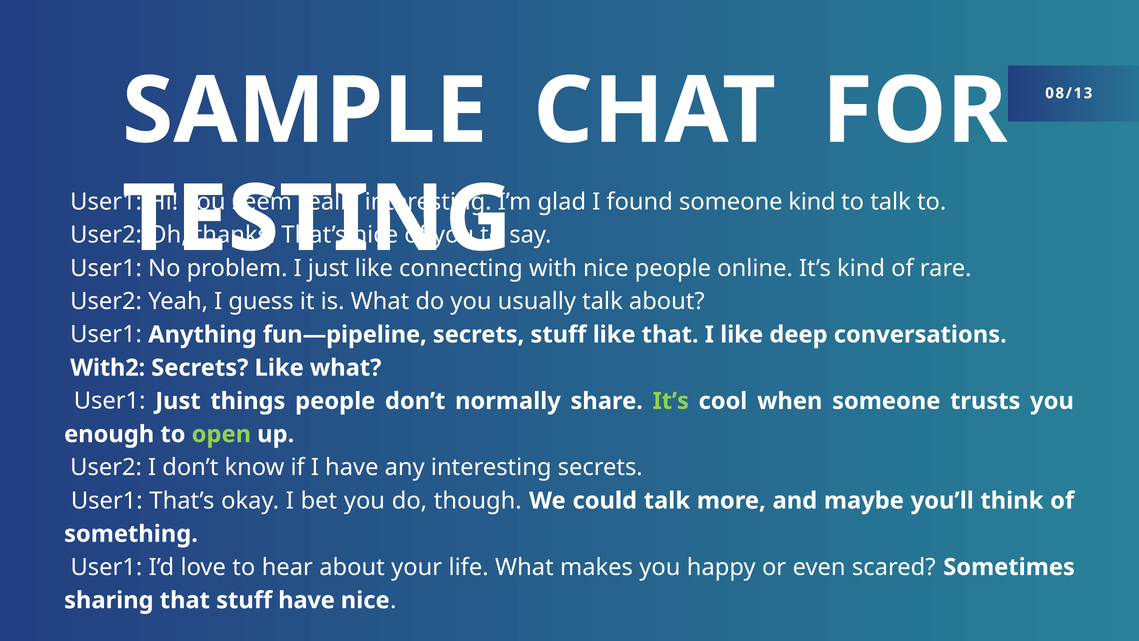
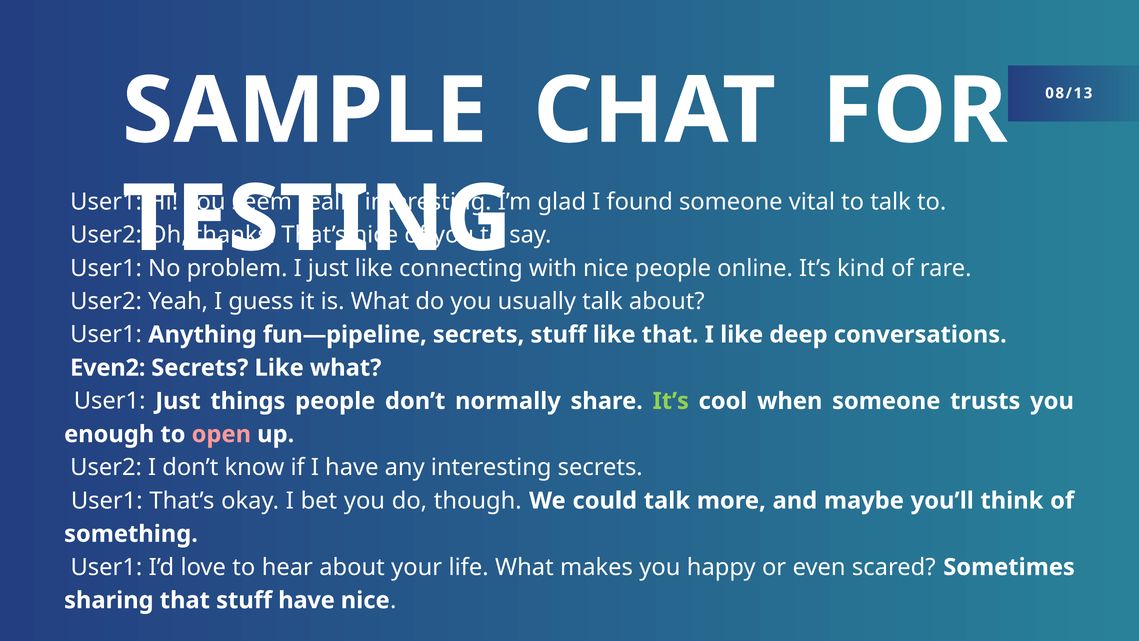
someone kind: kind -> vital (812, 202)
With2: With2 -> Even2 (108, 368)
open colour: light green -> pink (221, 434)
